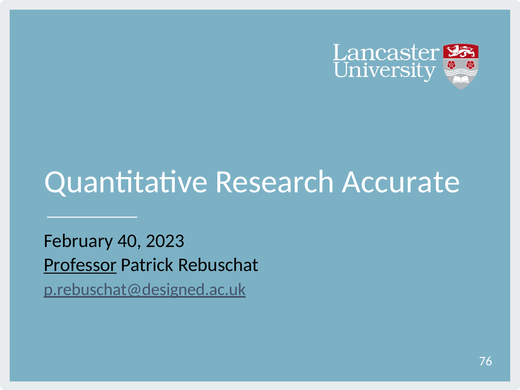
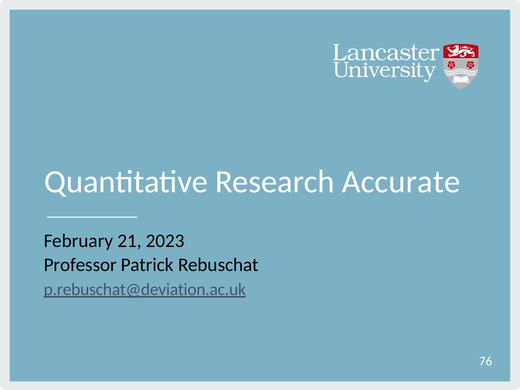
40: 40 -> 21 (129, 241)
Professor underline: present -> none (80, 265)
p.rebuschat@designed.ac.uk: p.rebuschat@designed.ac.uk -> p.rebuschat@deviation.ac.uk (145, 289)
